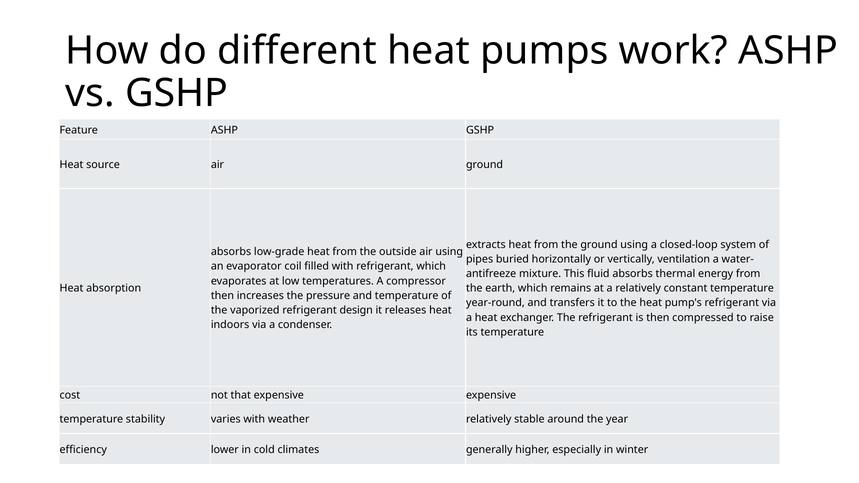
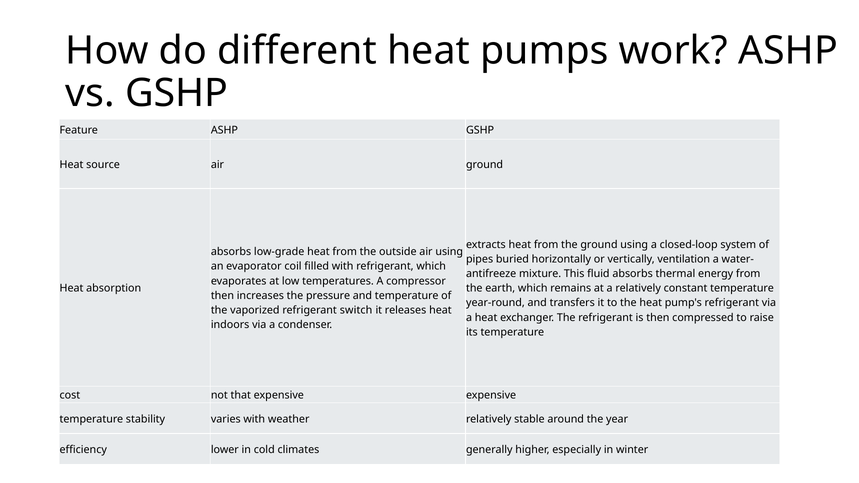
design: design -> switch (356, 310)
